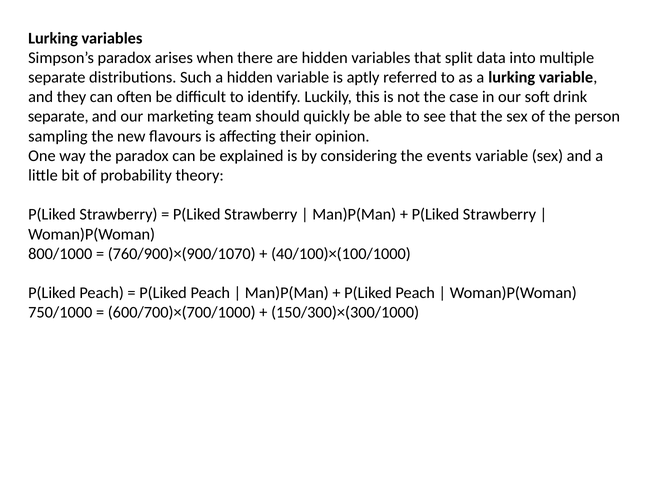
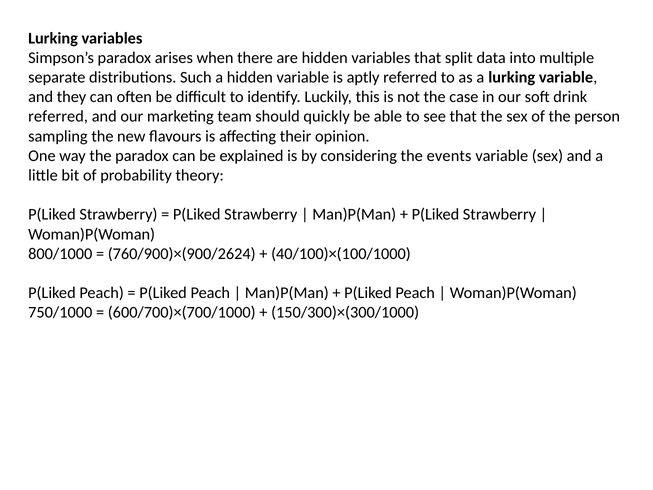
separate: separate -> referred (58, 116)
760/900)×(900/1070: 760/900)×(900/1070 -> 760/900)×(900/2624 (182, 254)
